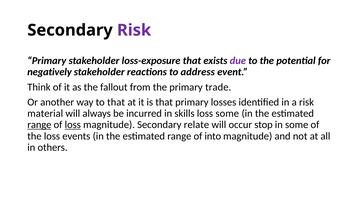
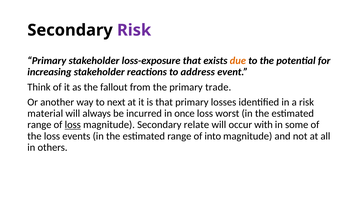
due colour: purple -> orange (238, 61)
negatively: negatively -> increasing (49, 72)
to that: that -> next (116, 102)
skills: skills -> once (185, 113)
loss some: some -> worst (227, 113)
range underline: present -> none (39, 125)
stop: stop -> with (264, 125)
